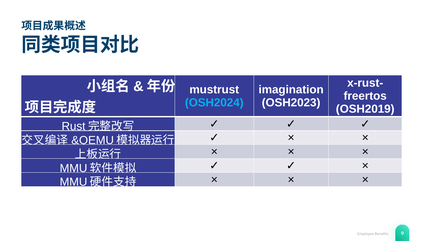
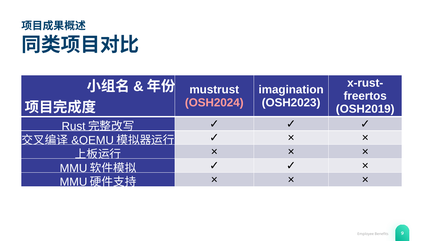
OSH2024 colour: light blue -> pink (214, 102)
